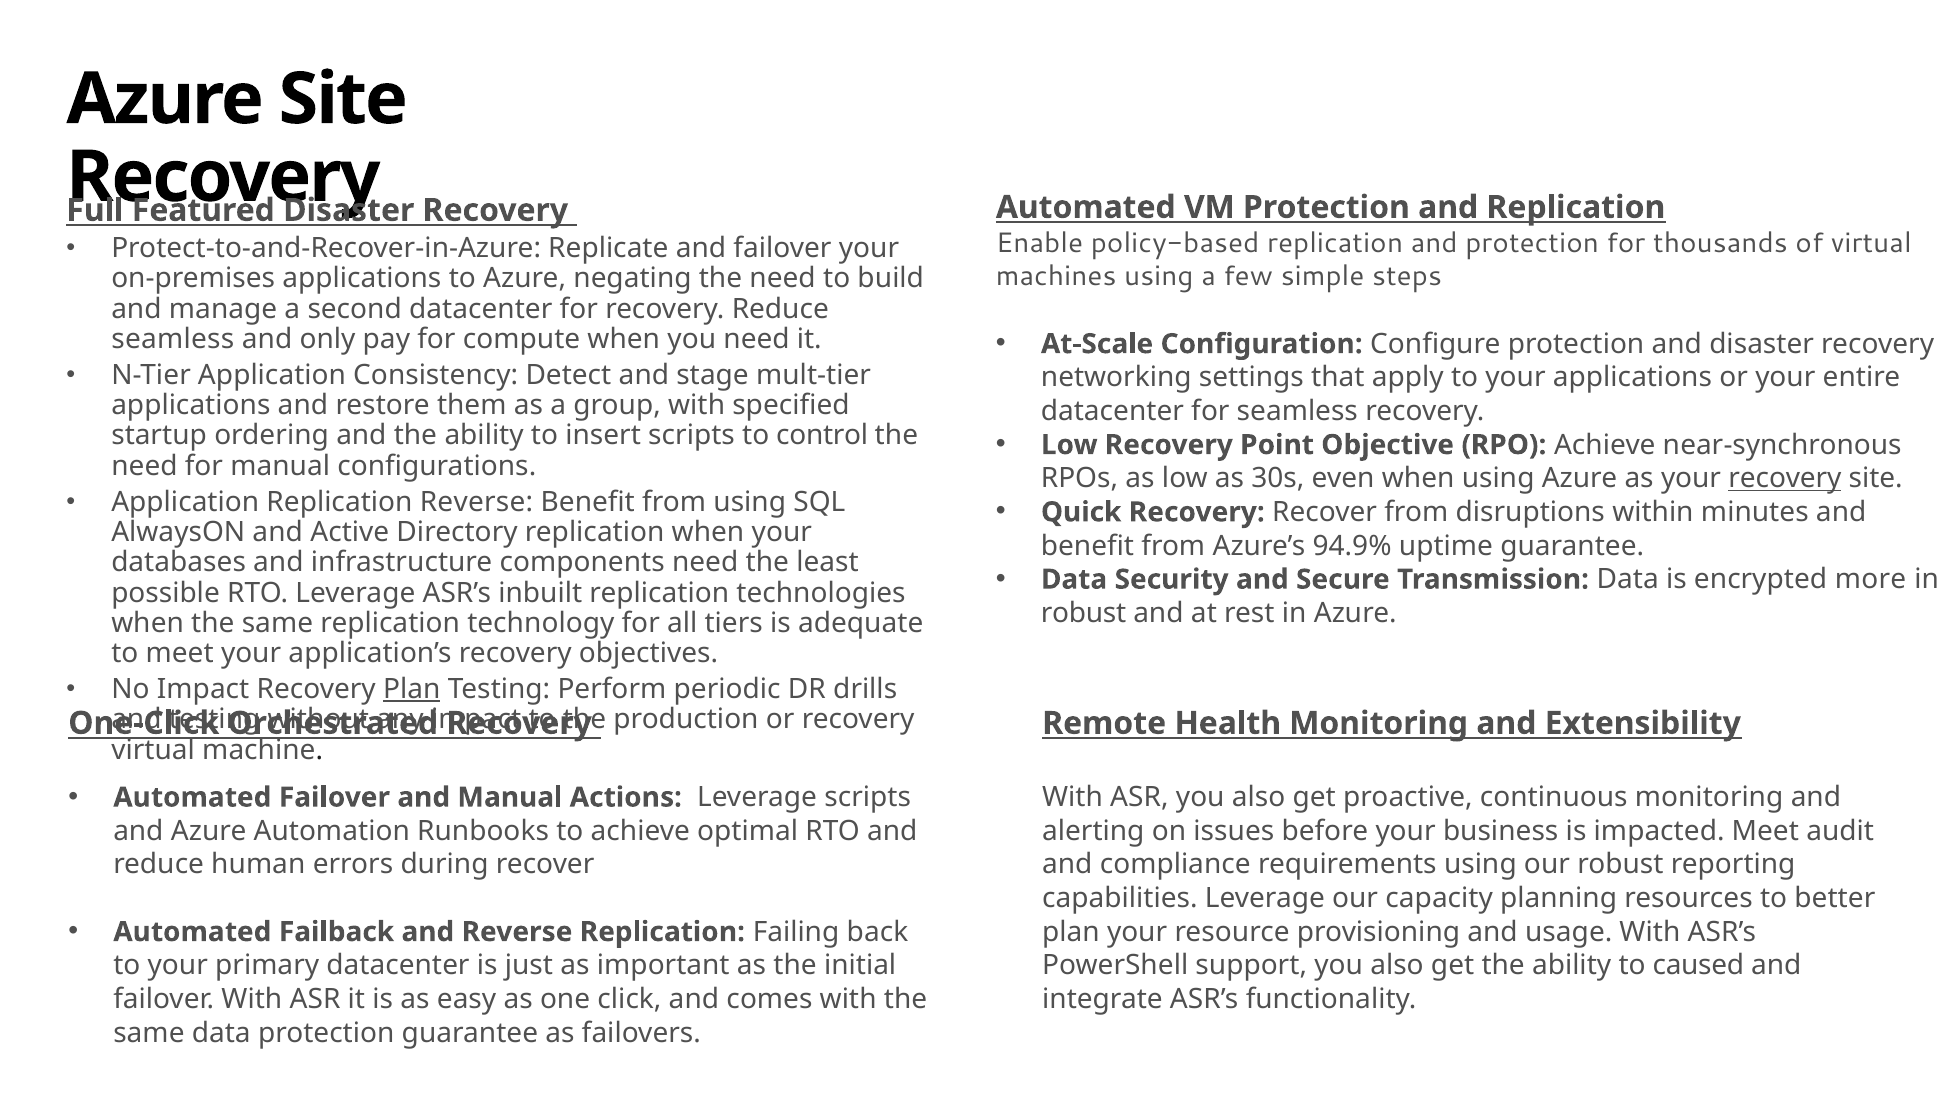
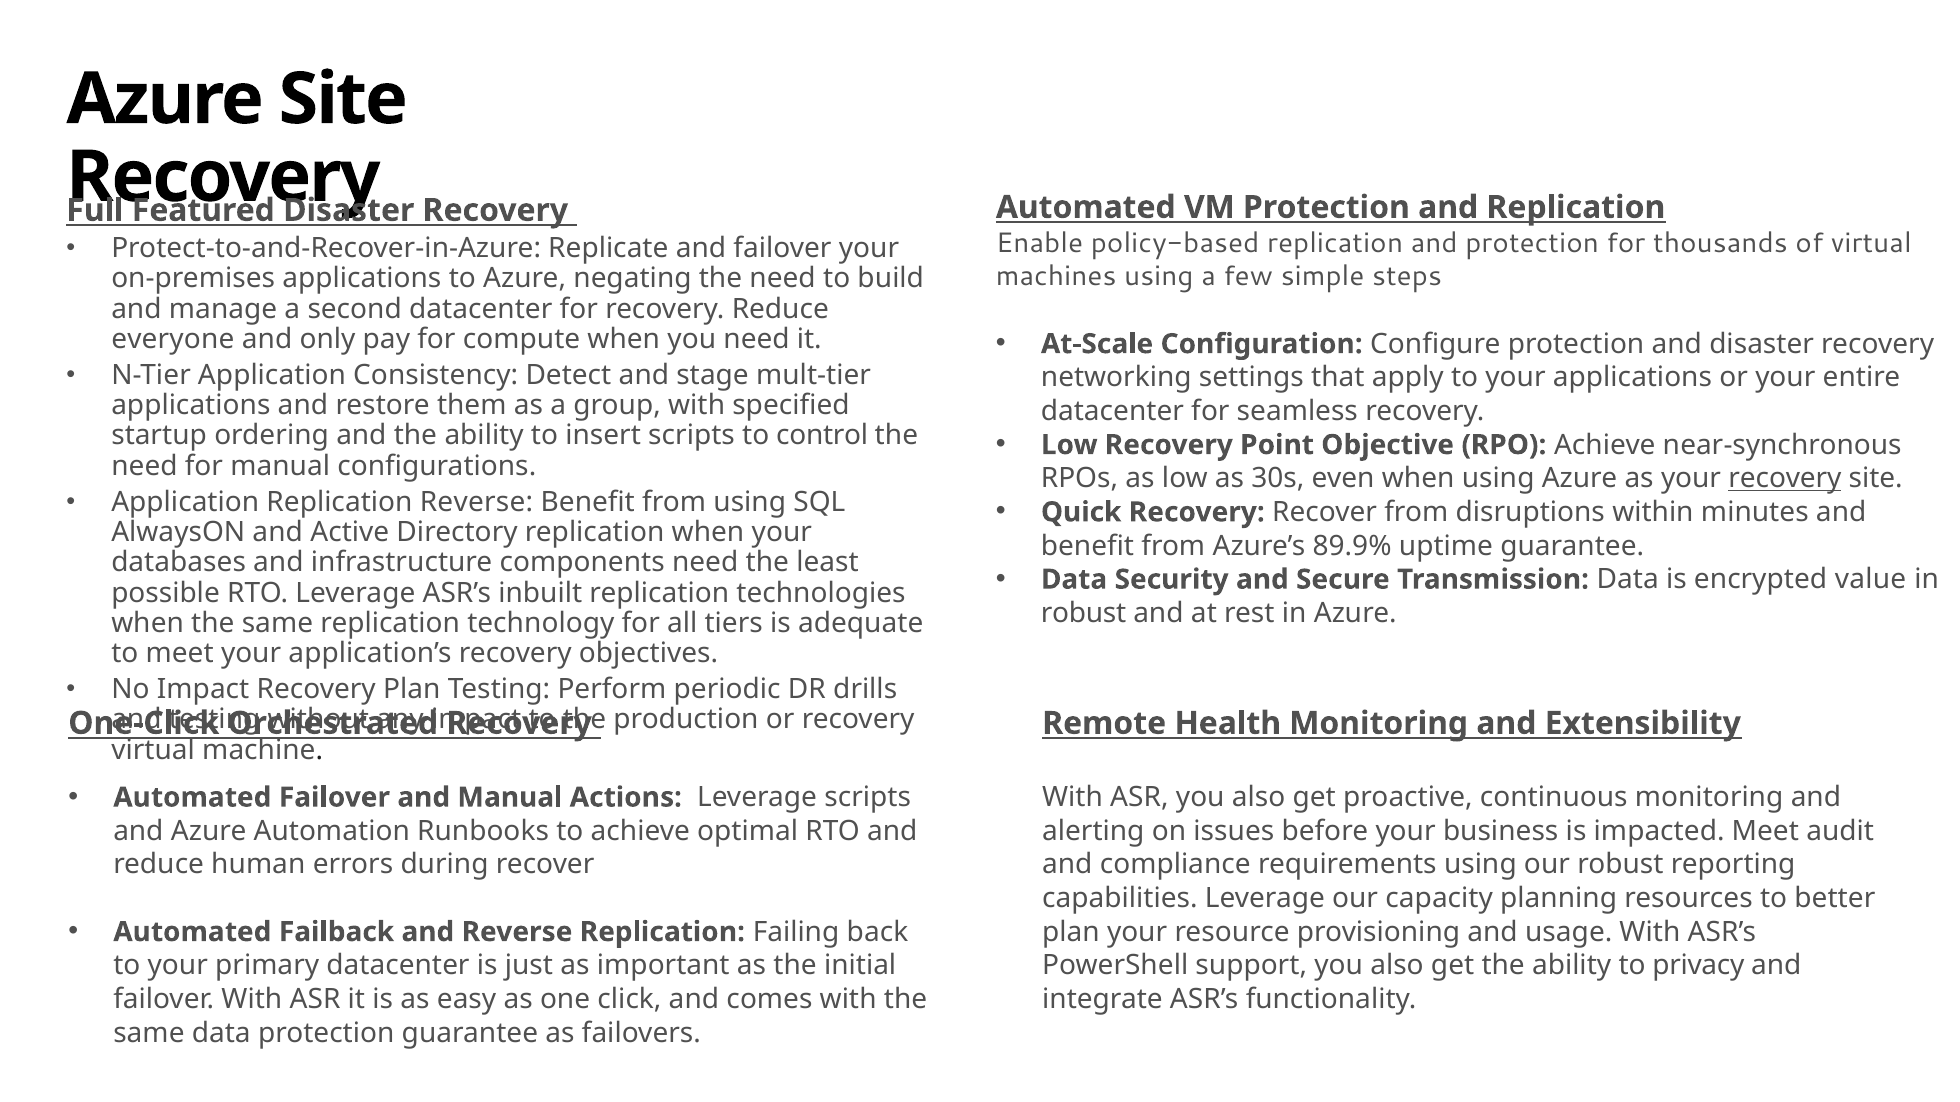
seamless: seamless -> everyone (173, 339)
94.9%: 94.9% -> 89.9% (1352, 546)
more: more -> value (1871, 580)
Plan underline: present -> none (412, 689)
caused: caused -> privacy (1698, 966)
